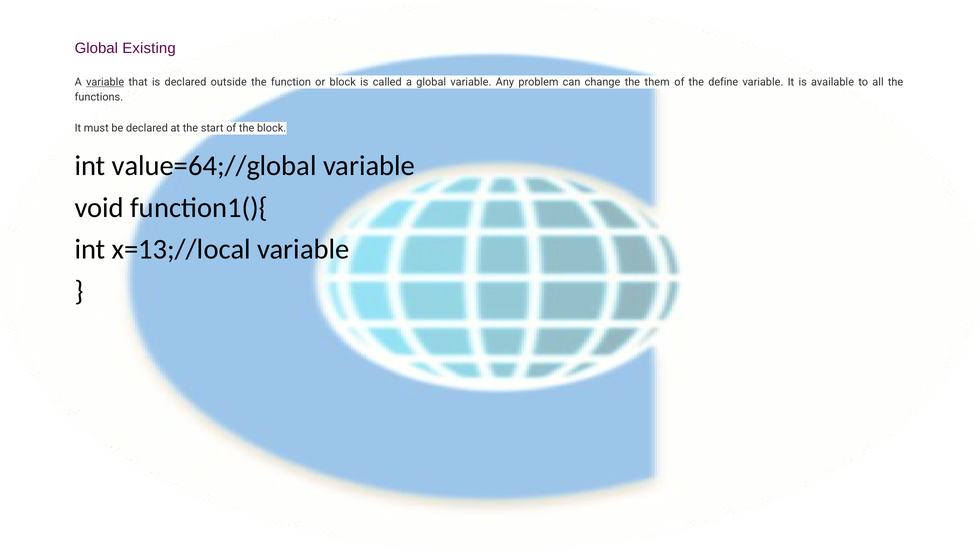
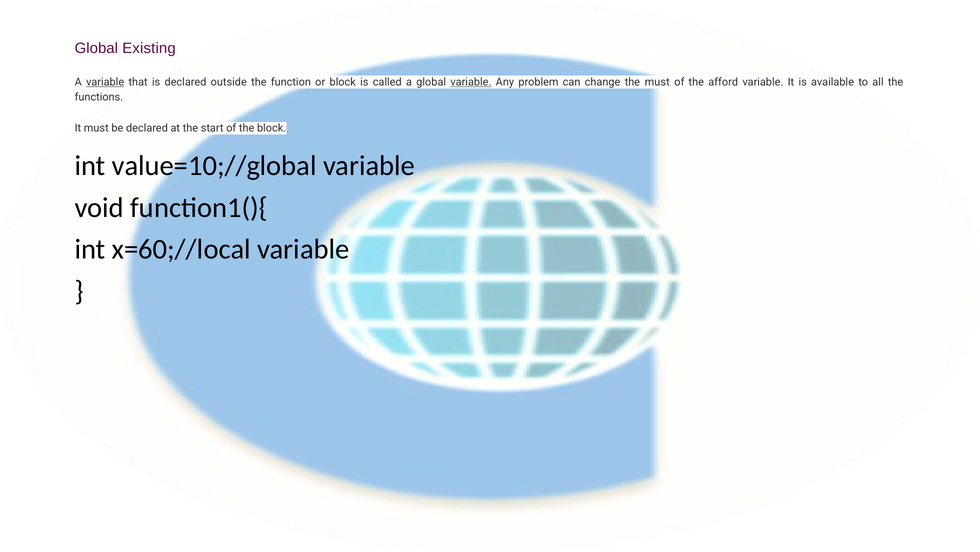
variable underline: none -> present (471, 82)
the them: them -> must (657, 82)
define: define -> afford (723, 82)
value=64;//global: value=64;//global -> value=10;//global (214, 166)
x=13;//local: x=13;//local -> x=60;//local (181, 249)
